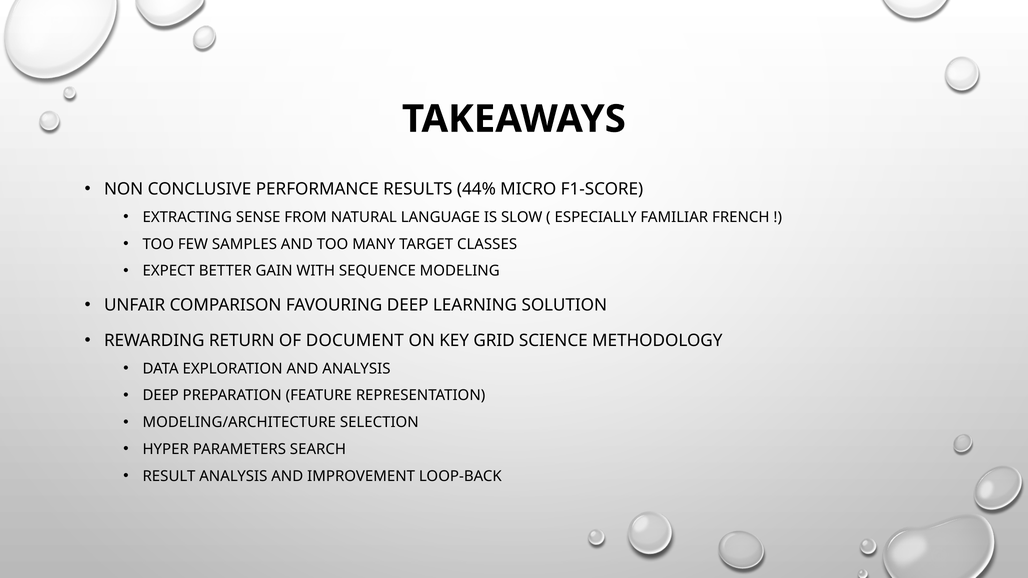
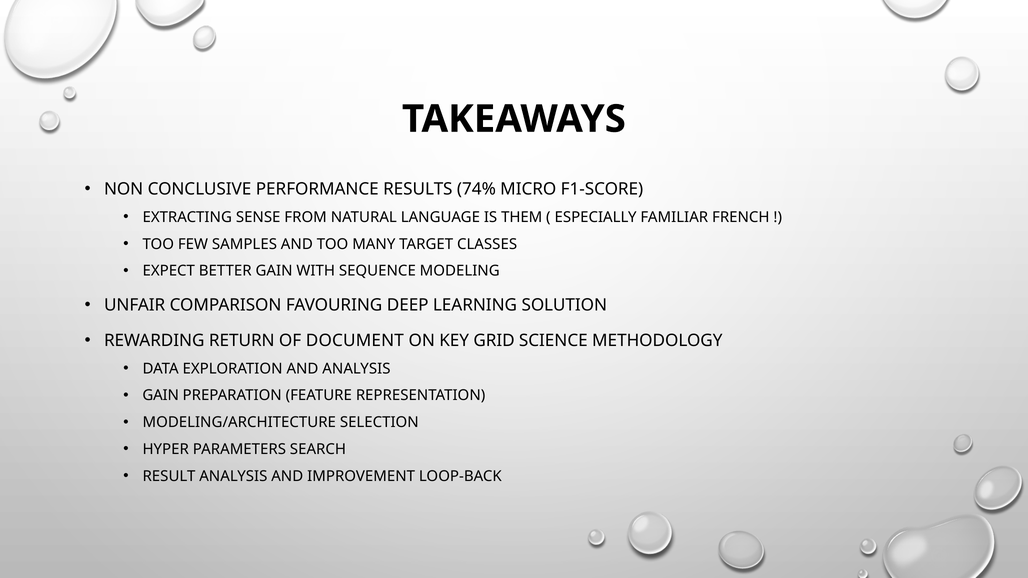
44%: 44% -> 74% (476, 189)
SLOW: SLOW -> THEM (522, 217)
DEEP: DEEP -> GAIN (161, 396)
